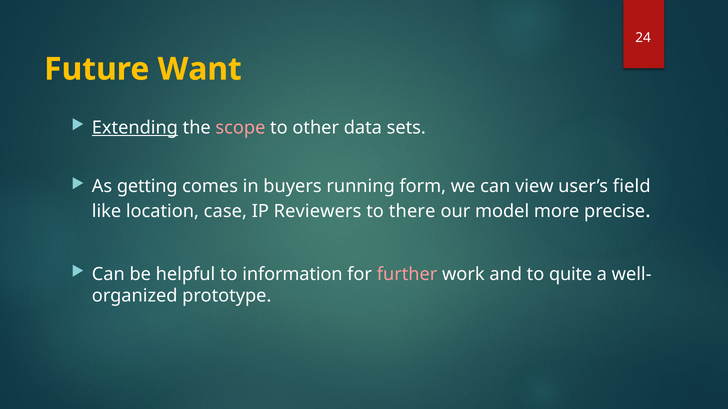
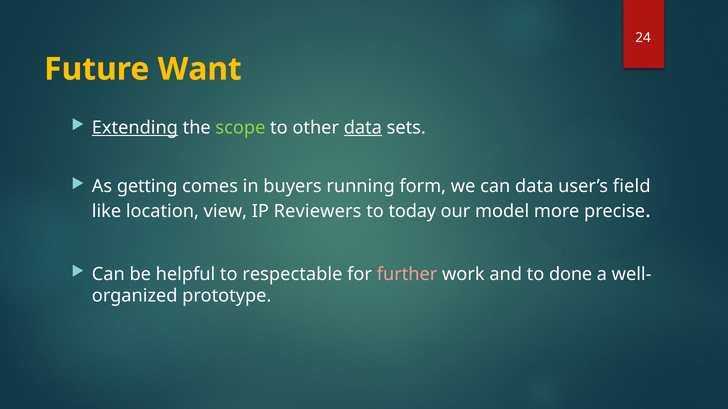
scope colour: pink -> light green (240, 128)
data underline: none -> present (363, 128)
can view: view -> data (534, 187)
case: case -> view (225, 211)
there: there -> today (412, 211)
information: information -> respectable (292, 274)
quite: quite -> done (571, 274)
